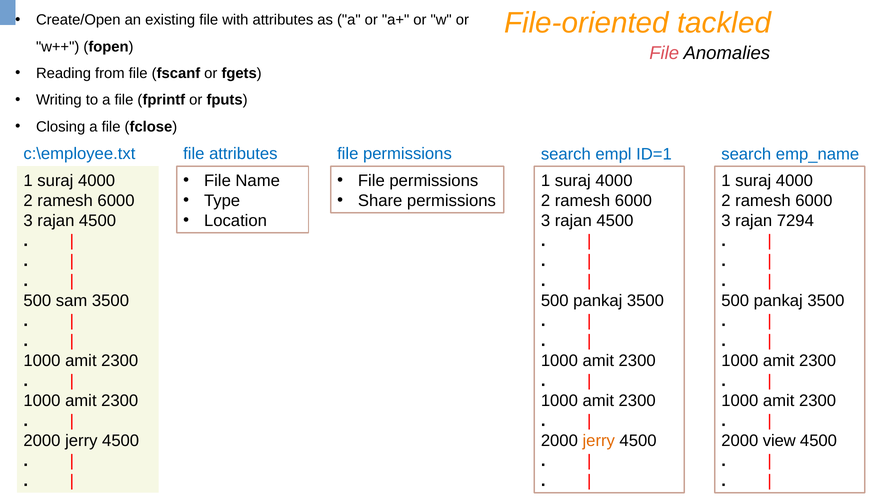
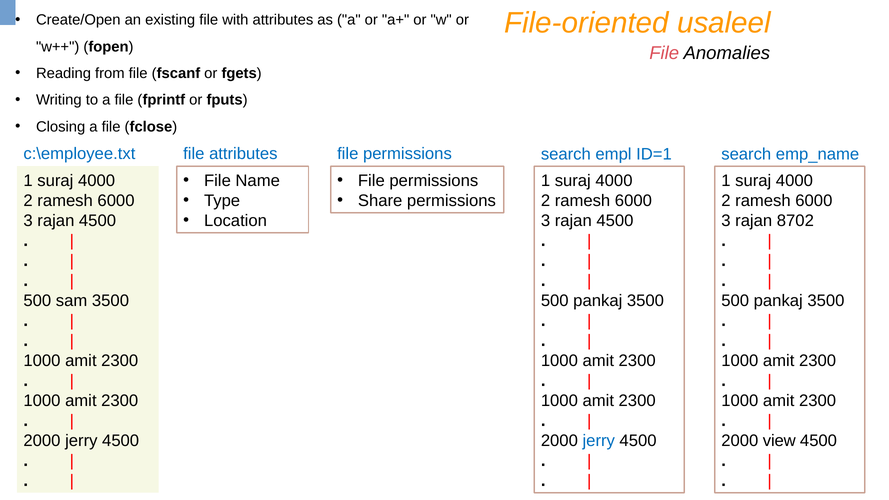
tackled: tackled -> usaleel (724, 23)
7294: 7294 -> 8702 (795, 221)
jerry colour: orange -> blue (599, 441)
